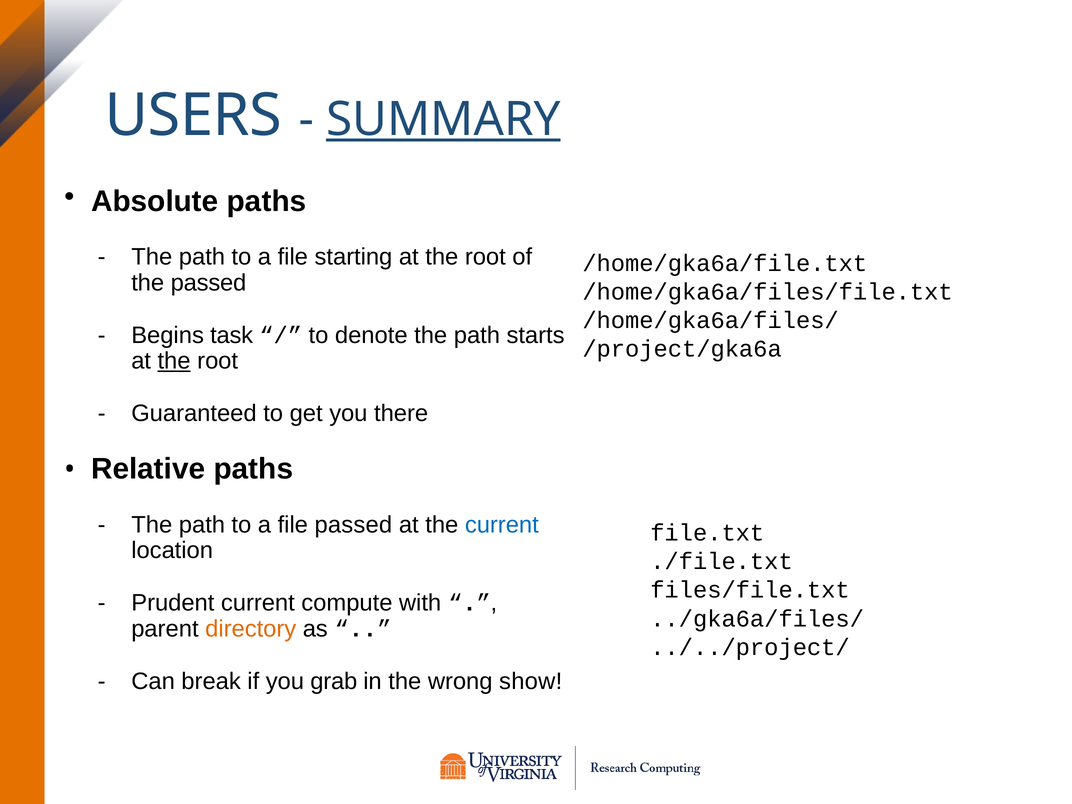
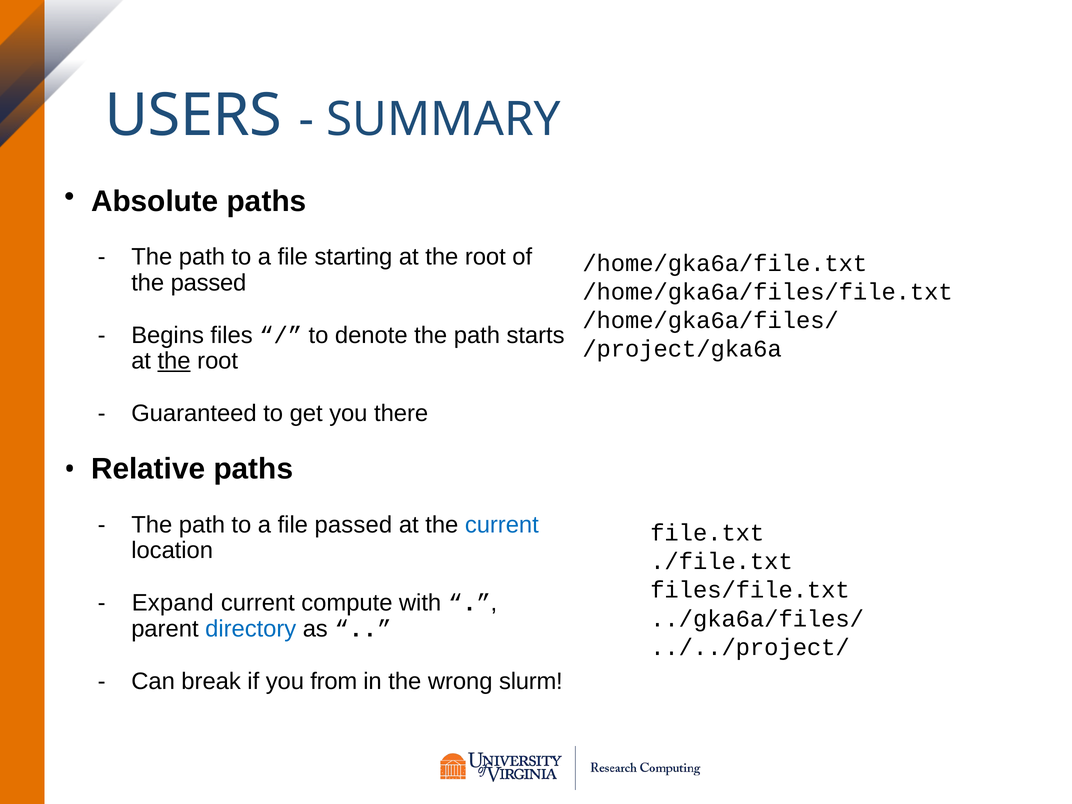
SUMMARY underline: present -> none (443, 120)
task: task -> files (232, 335)
Prudent: Prudent -> Expand (173, 603)
directory colour: orange -> blue (251, 629)
grab: grab -> from (334, 681)
show: show -> slurm (531, 681)
